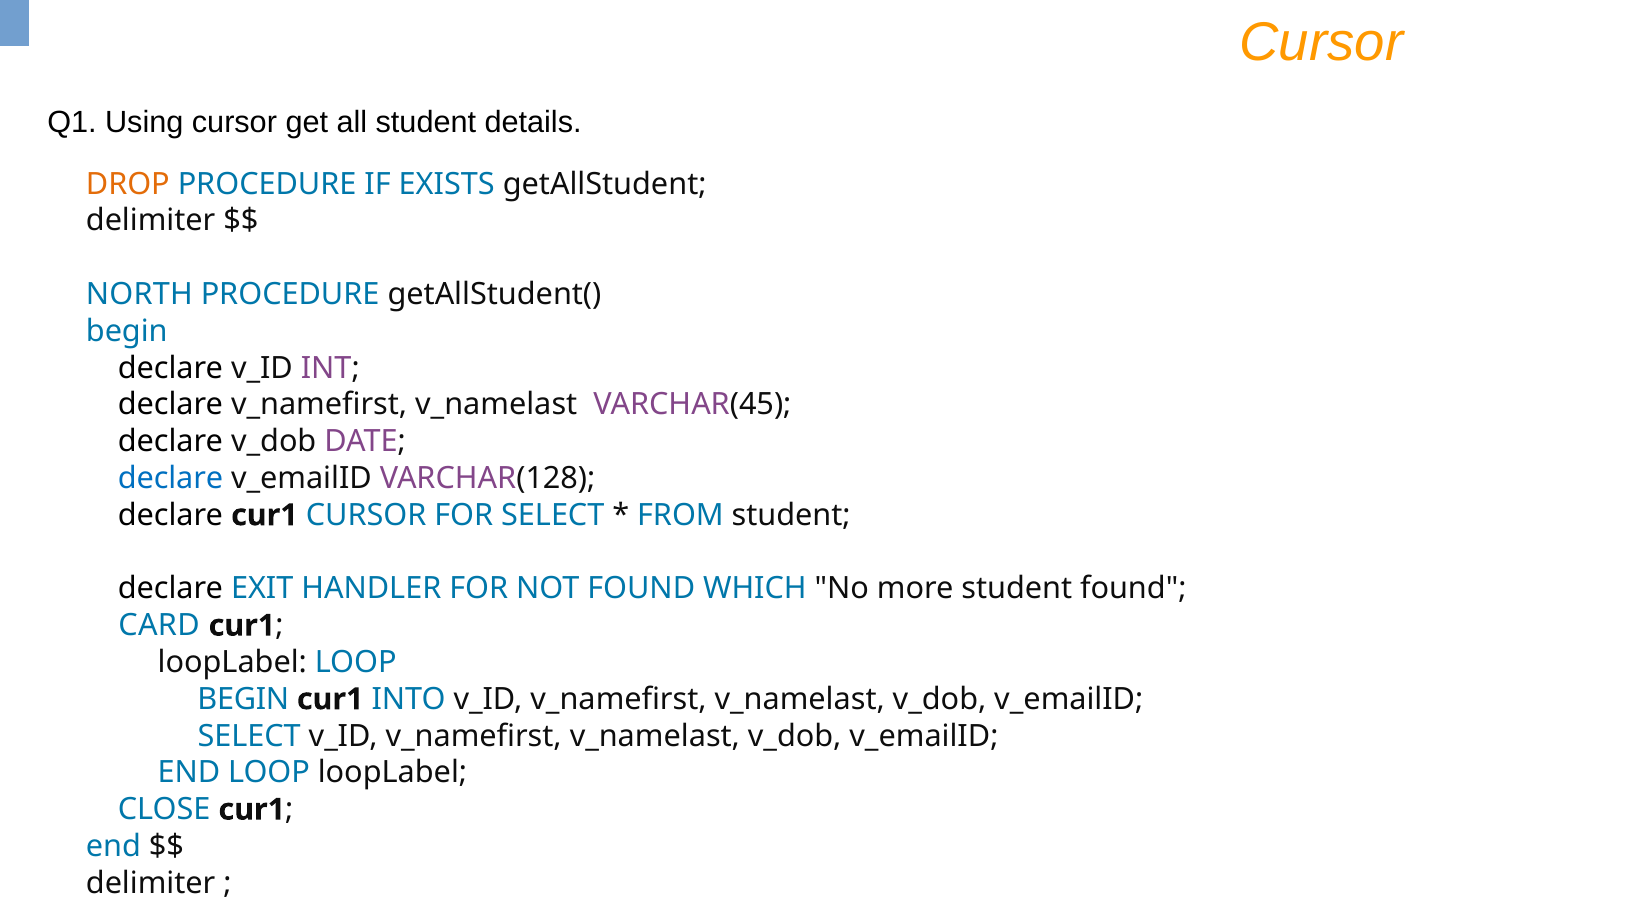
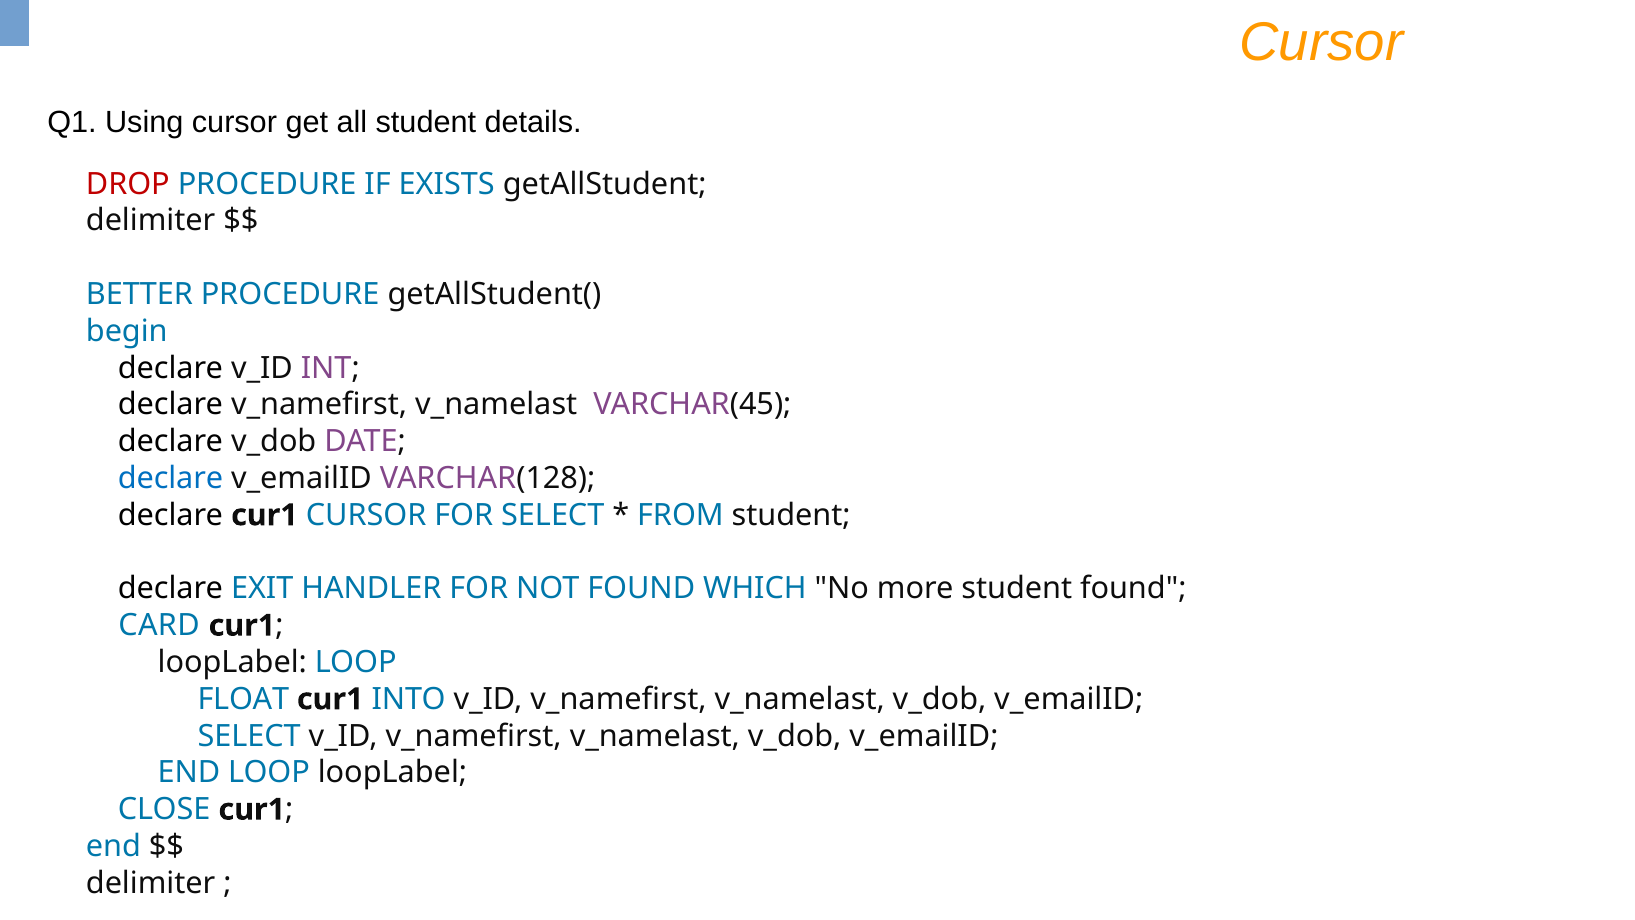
DROP colour: orange -> red (128, 184)
NORTH: NORTH -> BETTER (139, 294)
BEGIN: BEGIN -> FLOAT (243, 699)
